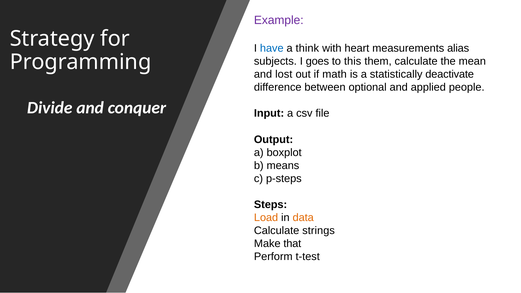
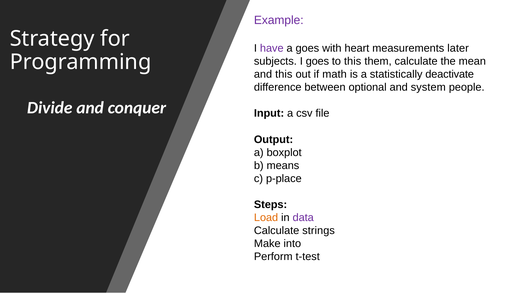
have colour: blue -> purple (272, 48)
a think: think -> goes (307, 48)
alias: alias -> later (458, 48)
and lost: lost -> this (284, 74)
applied: applied -> system (428, 87)
p-steps: p-steps -> p-place (284, 179)
data colour: orange -> purple (303, 218)
that: that -> into (292, 244)
